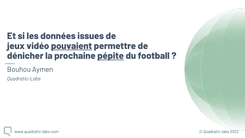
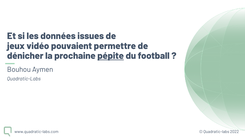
pouvaient underline: present -> none (72, 46)
